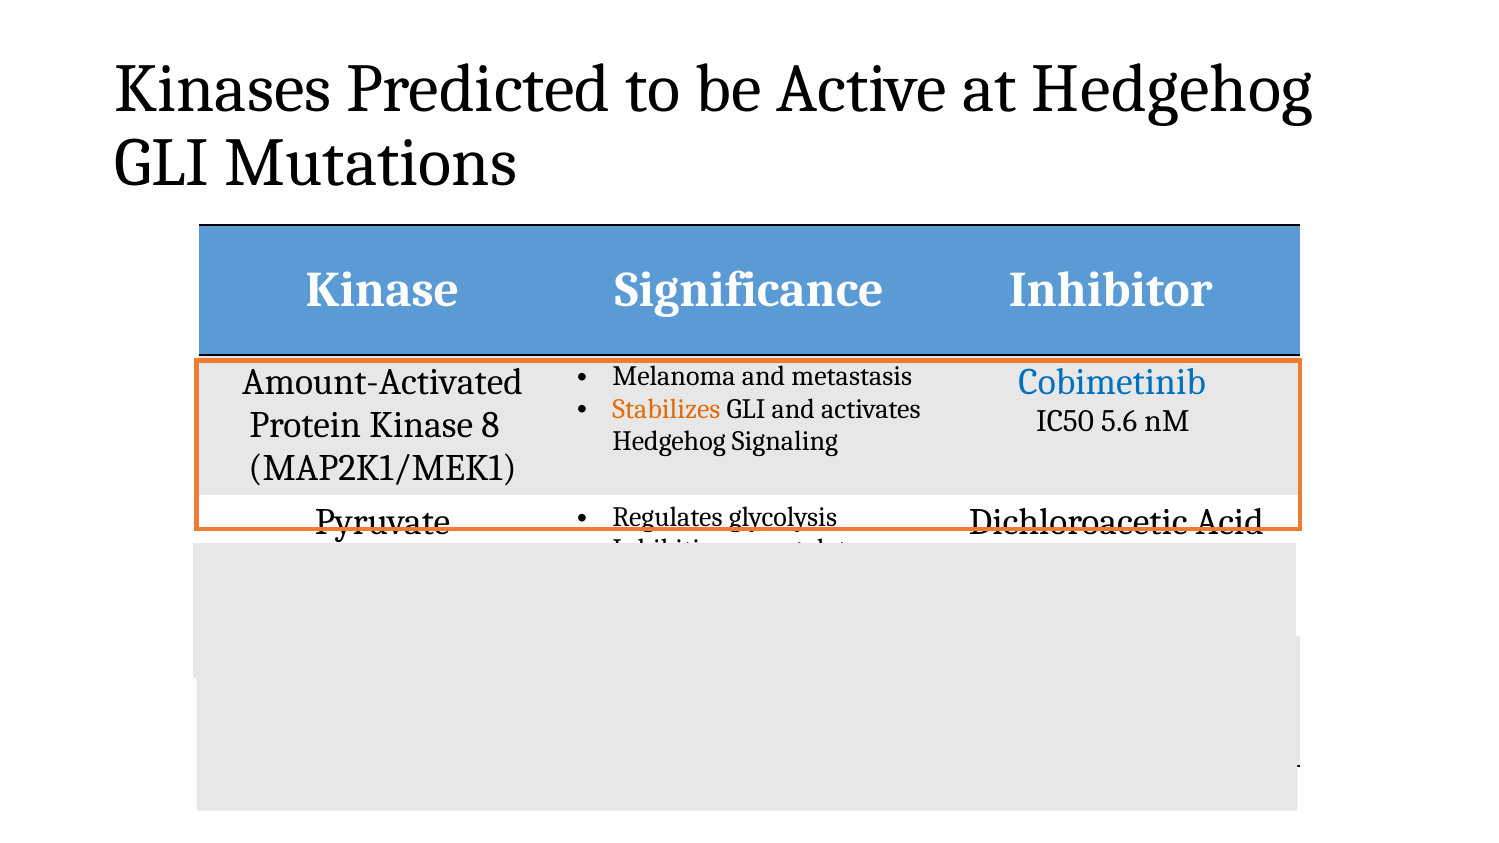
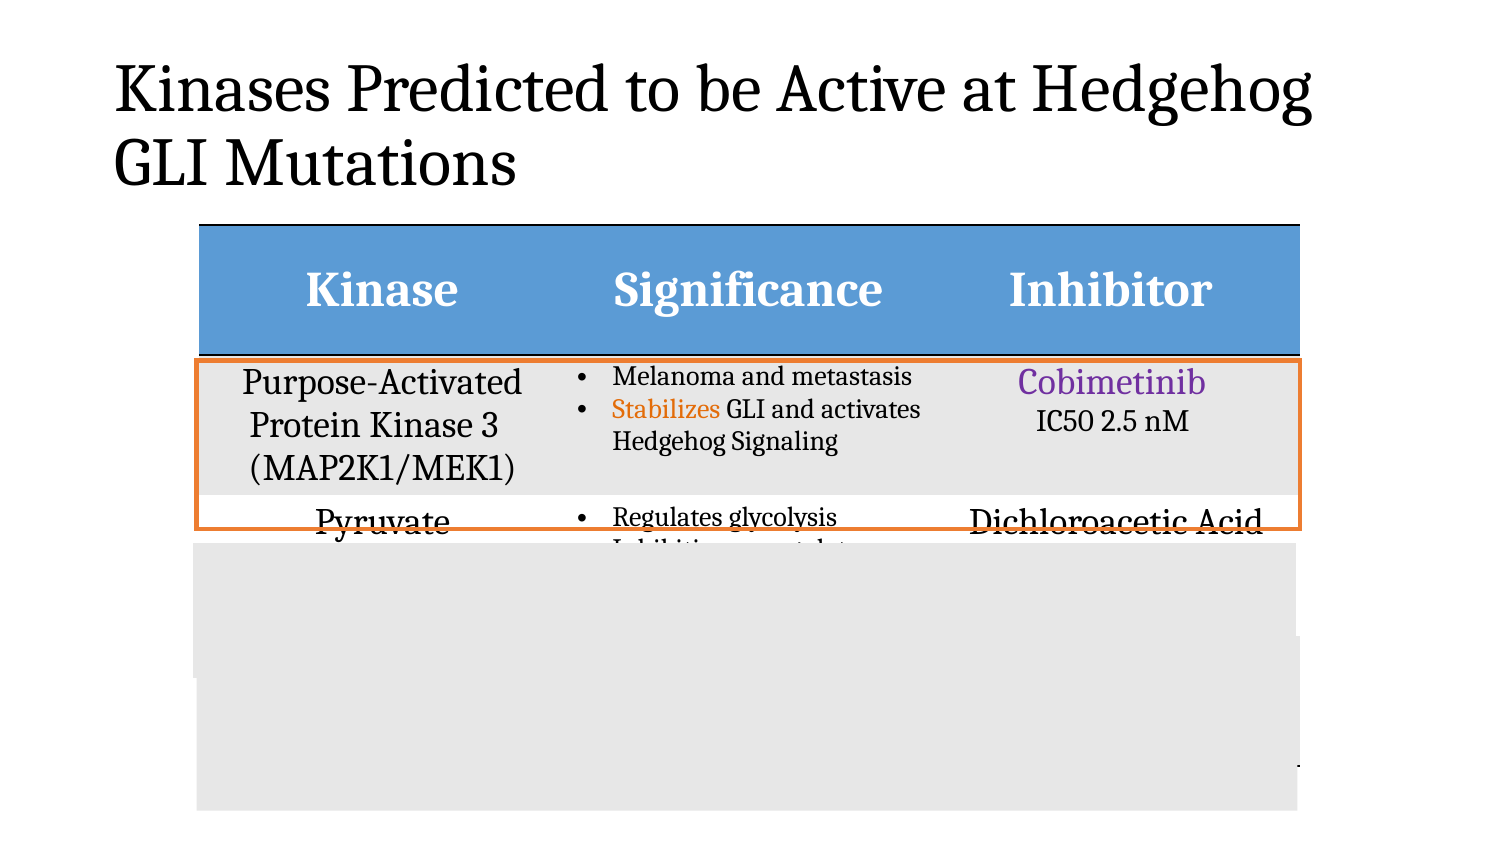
Amount-Activated: Amount-Activated -> Purpose-Activated (382, 382)
Cobimetinib colour: blue -> purple (1112, 382)
5.6: 5.6 -> 2.5 (1119, 422)
8: 8 -> 3 (490, 425)
